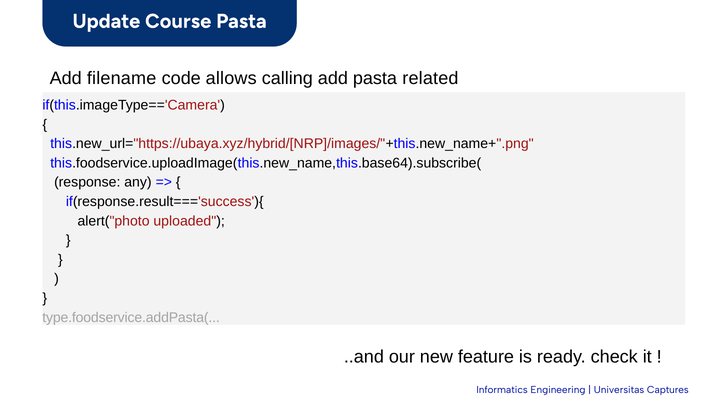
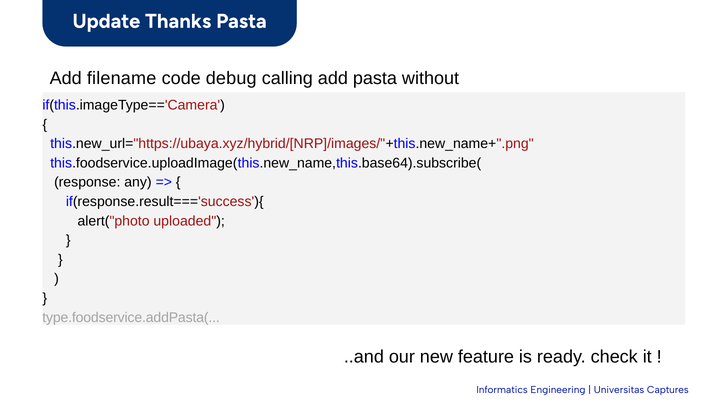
Course: Course -> Thanks (178, 21)
allows: allows -> debug (231, 78)
related: related -> without (431, 78)
